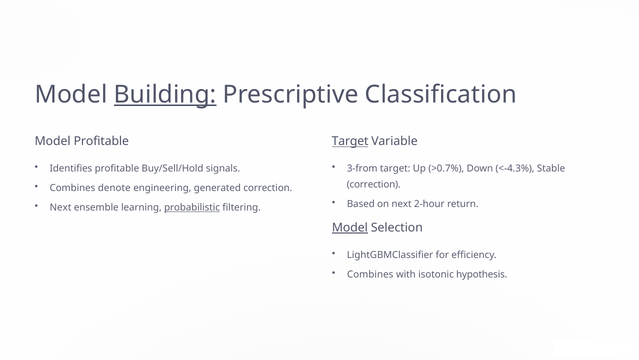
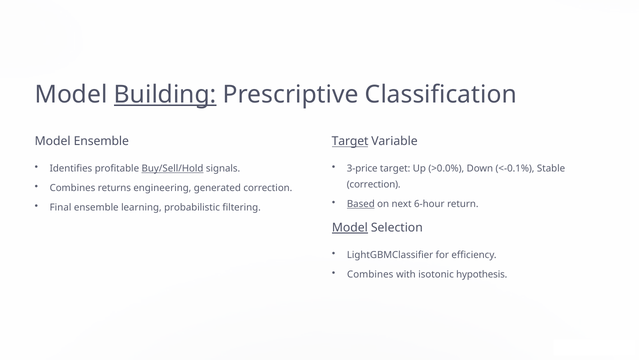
Model Profitable: Profitable -> Ensemble (101, 141)
Buy/Sell/Hold underline: none -> present (173, 168)
3-from: 3-from -> 3-price (362, 168)
>0.7%: >0.7% -> >0.0% (446, 168)
<-4.3%: <-4.3% -> <-0.1% (515, 168)
denote: denote -> returns (114, 188)
Based underline: none -> present (361, 204)
2-hour: 2-hour -> 6-hour (429, 204)
Next: Next -> Final (61, 207)
probabilistic underline: present -> none (192, 207)
